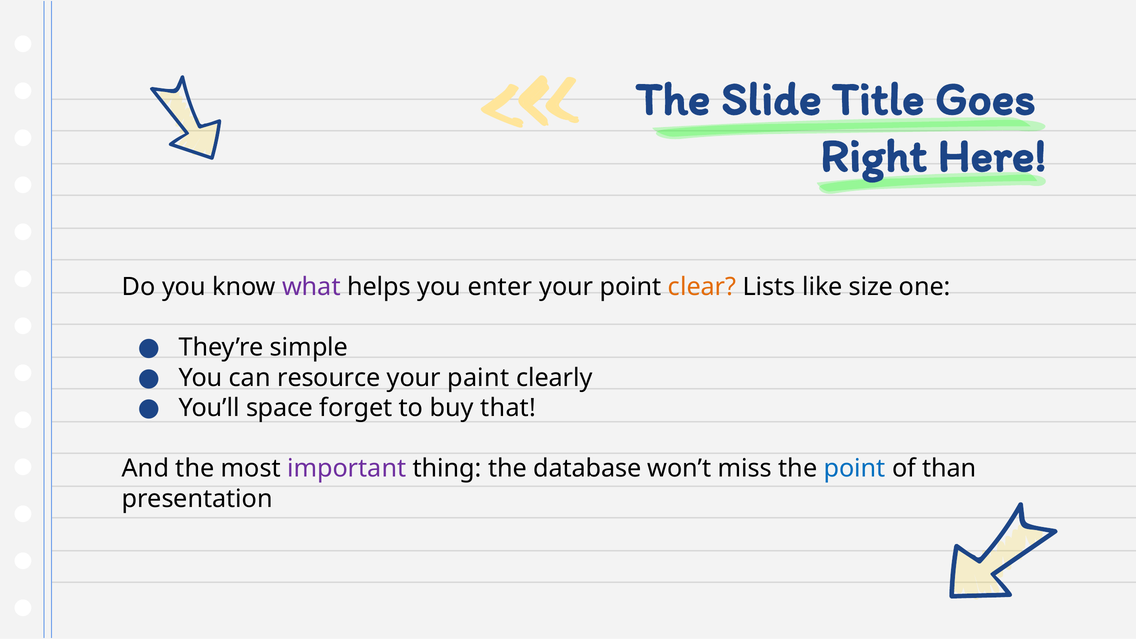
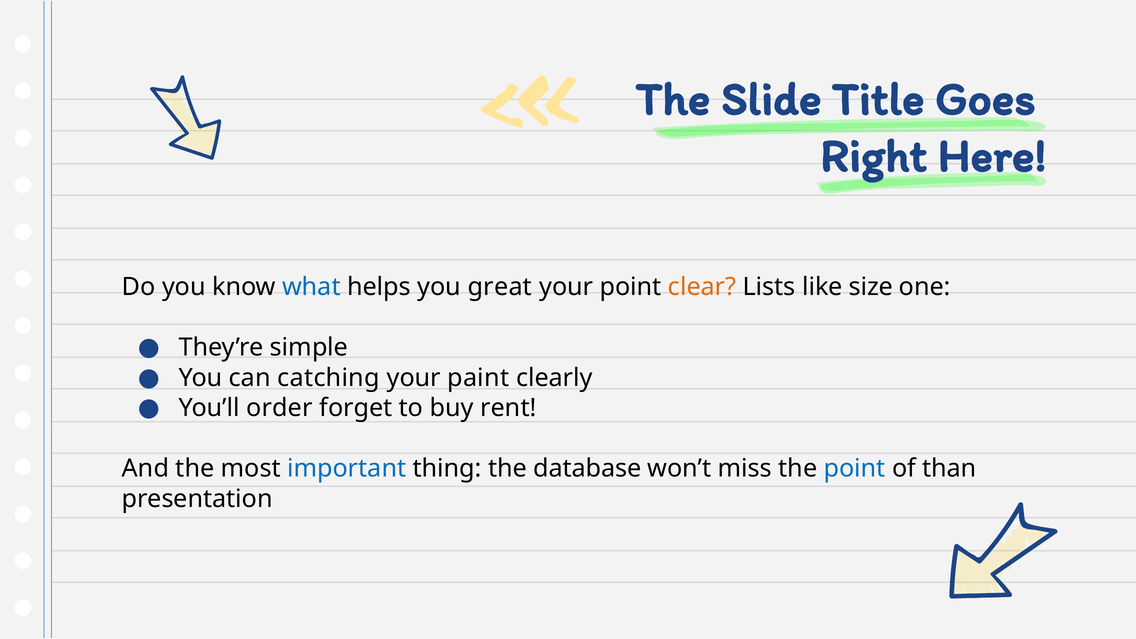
what colour: purple -> blue (311, 287)
enter: enter -> great (500, 287)
resource: resource -> catching (329, 378)
space: space -> order (279, 408)
that: that -> rent (508, 408)
important colour: purple -> blue (347, 469)
